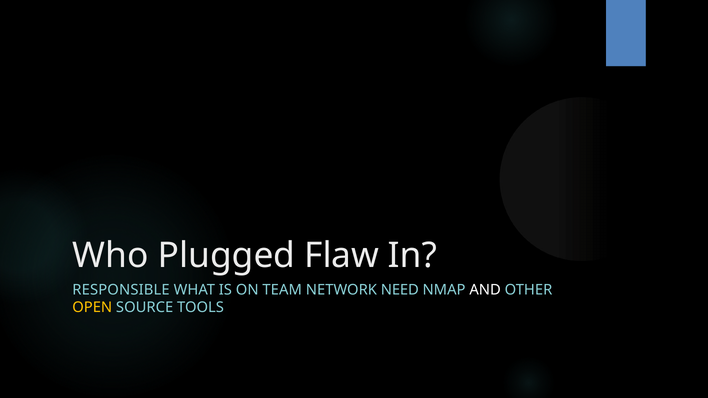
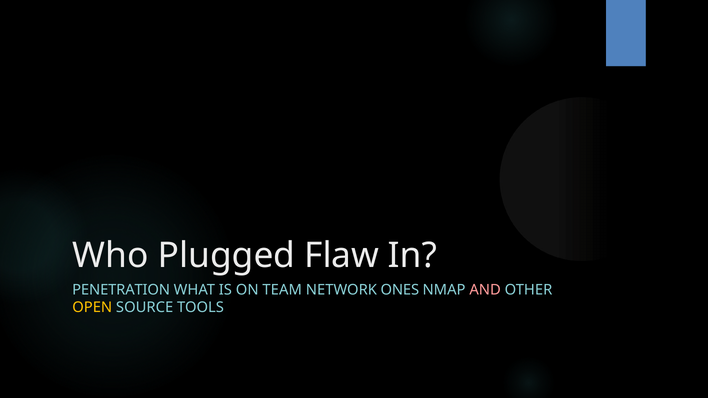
RESPONSIBLE: RESPONSIBLE -> PENETRATION (121, 290)
NEED: NEED -> ONES (400, 290)
AND colour: white -> pink (485, 290)
